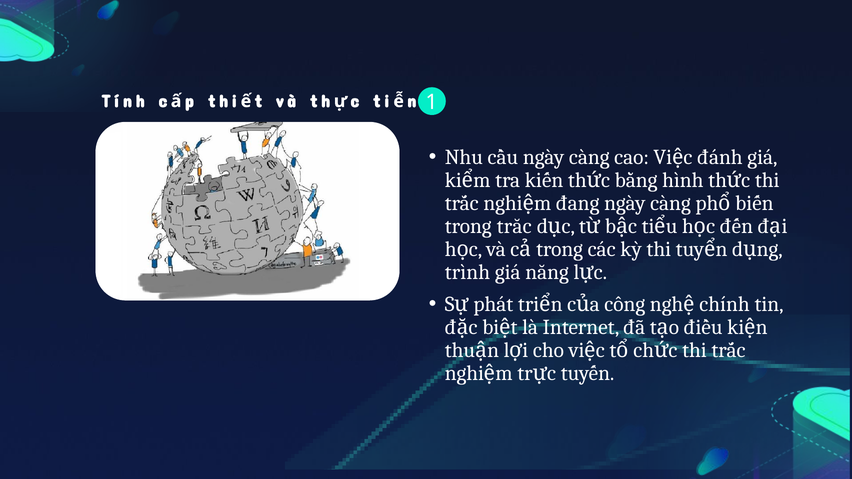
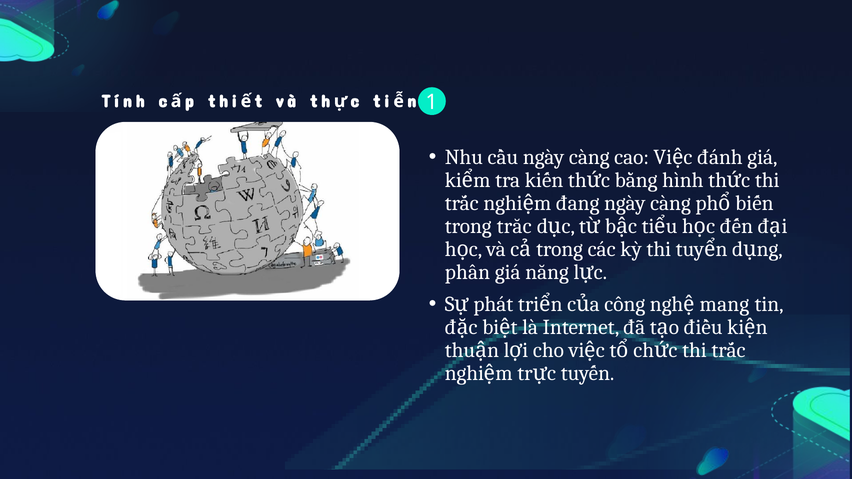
trình: trình -> phân (467, 272)
chính: chính -> mang (724, 304)
